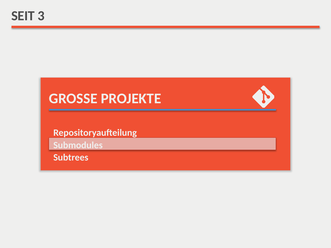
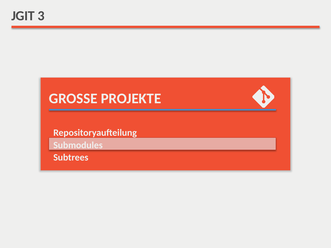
SEIT: SEIT -> JGIT (23, 16)
